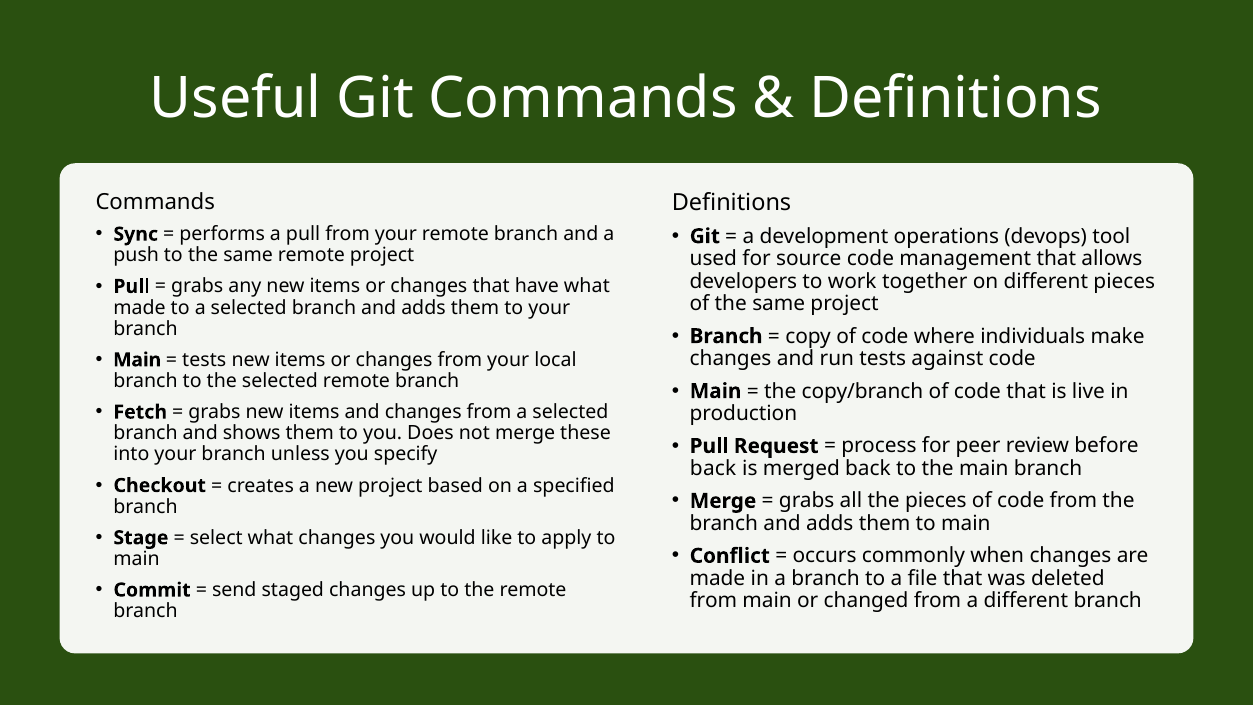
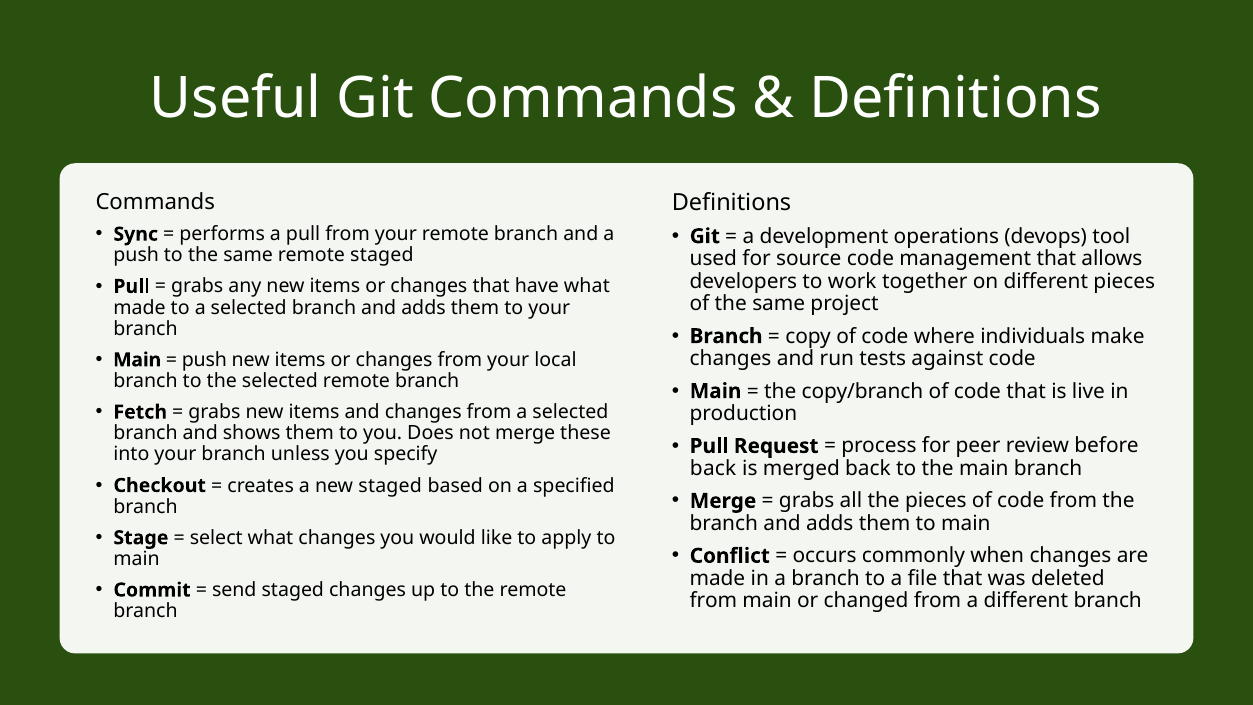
remote project: project -> staged (382, 255)
tests: tests -> push (204, 360)
new project: project -> staged (390, 485)
